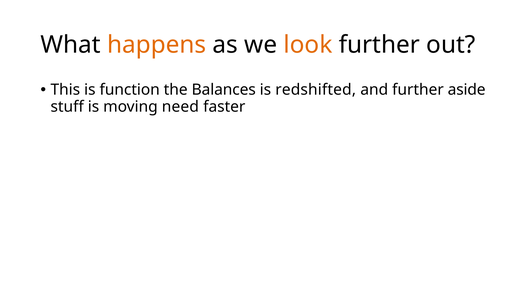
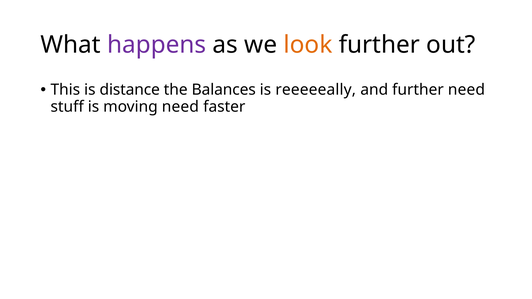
happens colour: orange -> purple (157, 45)
function: function -> distance (130, 90)
redshifted: redshifted -> reeeeeally (316, 90)
further aside: aside -> need (466, 90)
